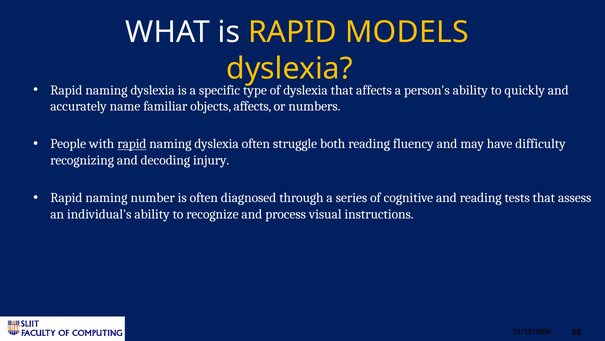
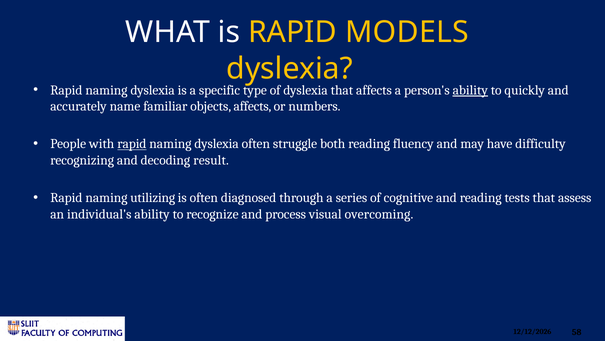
ability underline: none -> present (470, 90)
injury: injury -> result (211, 160)
number: number -> utilizing (153, 198)
instructions: instructions -> overcoming (379, 214)
